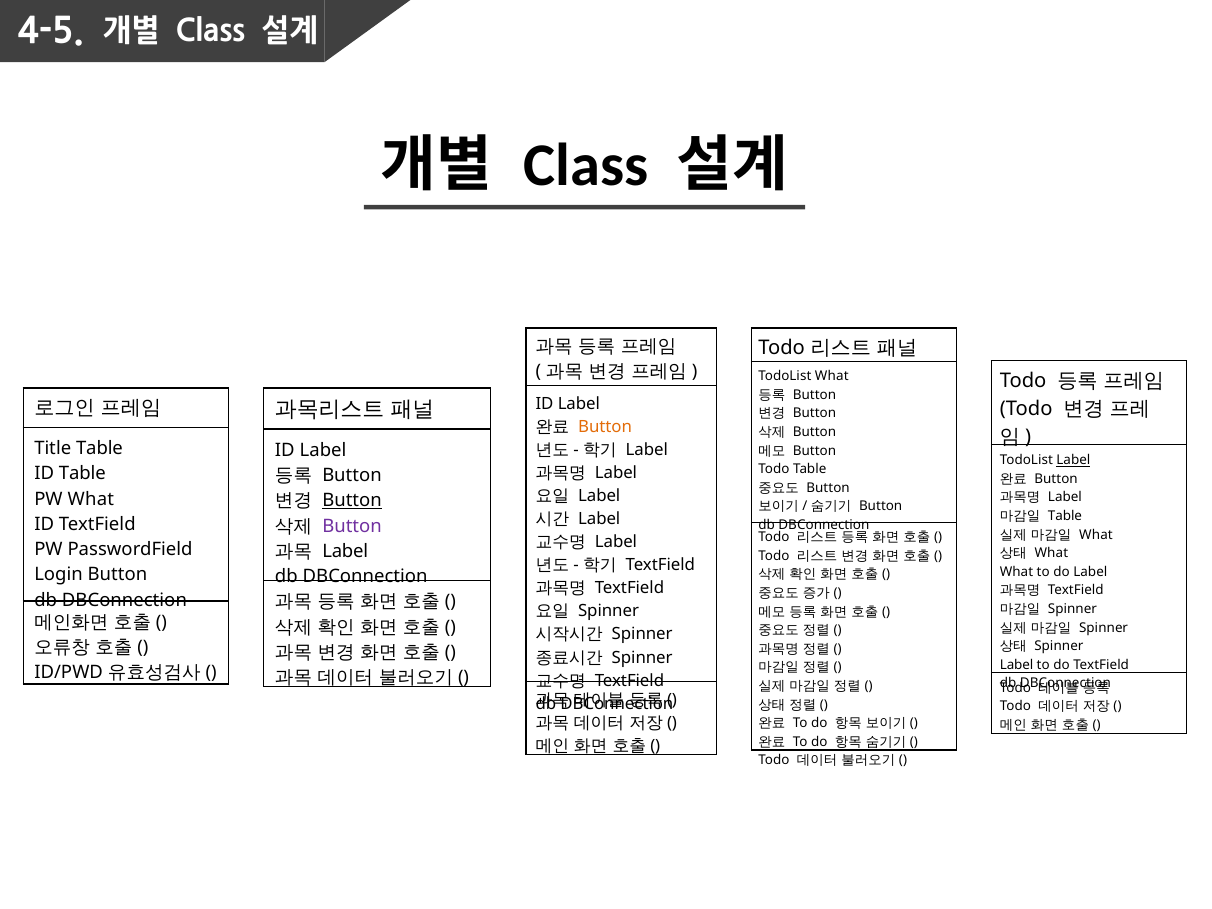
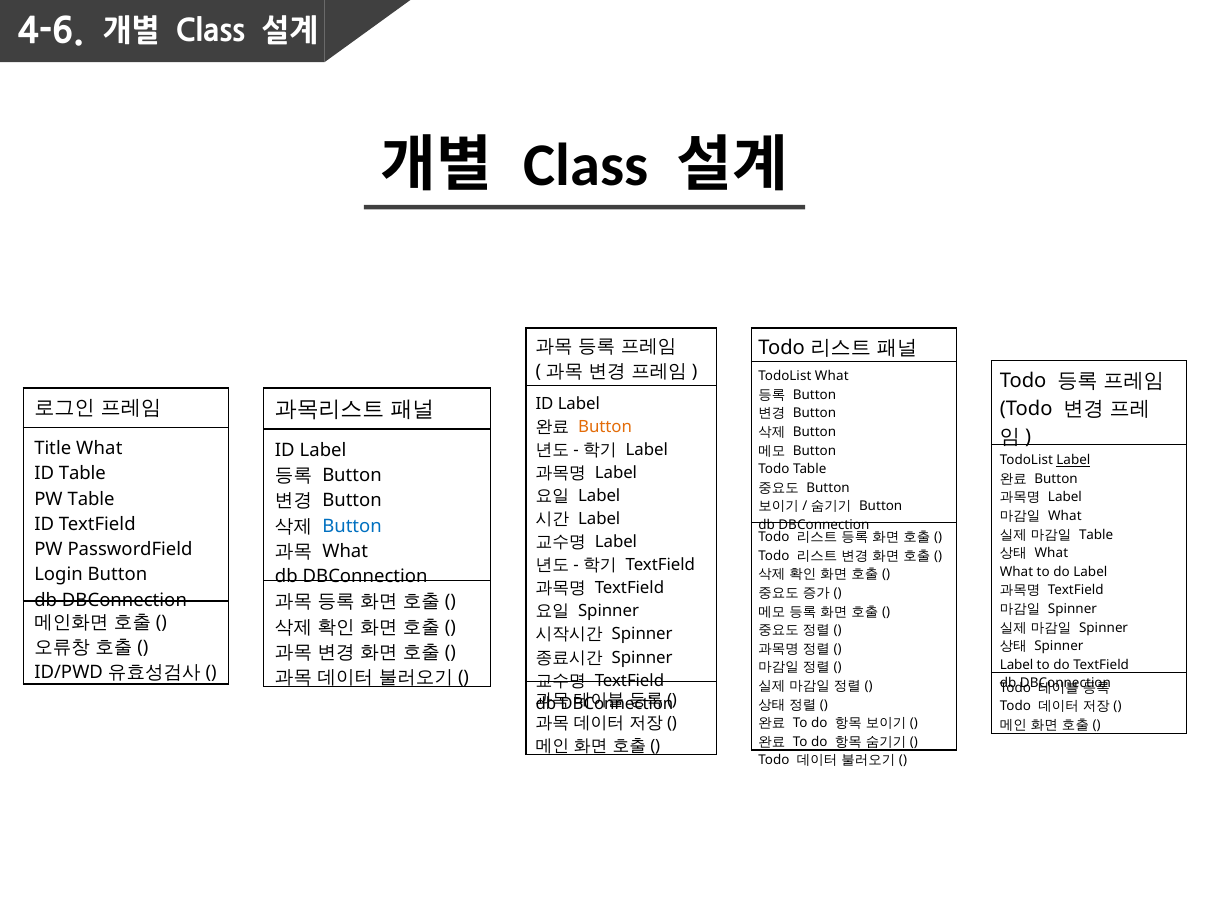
4-5: 4-5 -> 4-6 (51, 32)
Title Table: Table -> What (99, 448)
PW What: What -> Table (91, 499)
Button underline: present -> none (352, 501)
Table: Table -> What (1065, 516)
Button colour: purple -> blue (352, 526)
What: What -> Table (1096, 535)
Label: Label -> What (345, 551)
